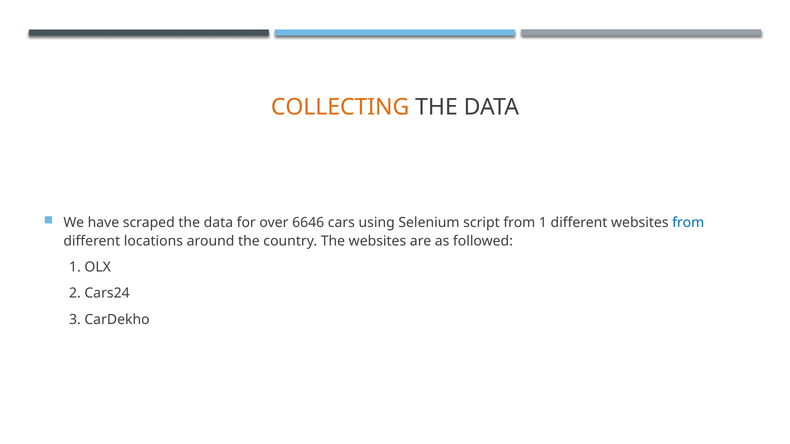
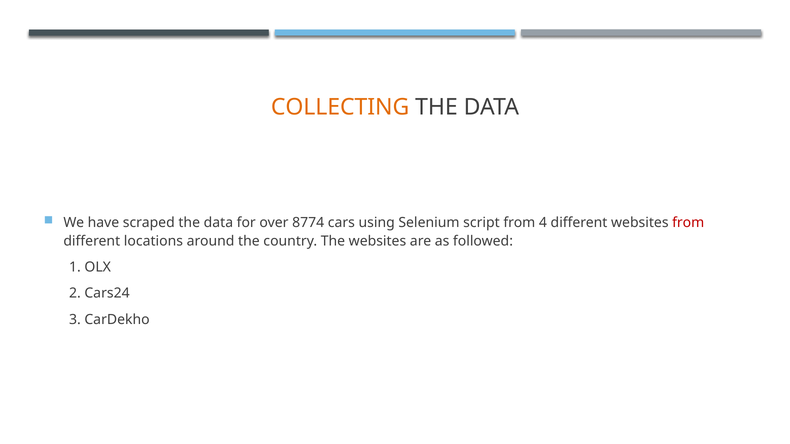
6646: 6646 -> 8774 (308, 223)
from 1: 1 -> 4 (543, 223)
from colour: blue -> red (688, 223)
